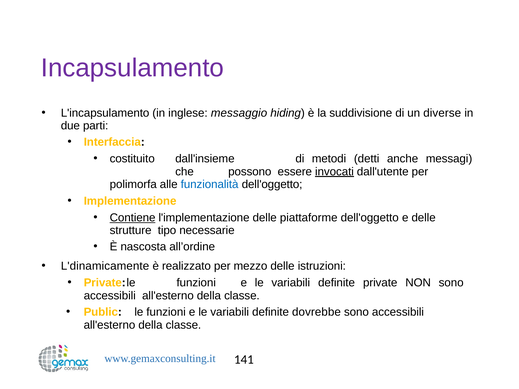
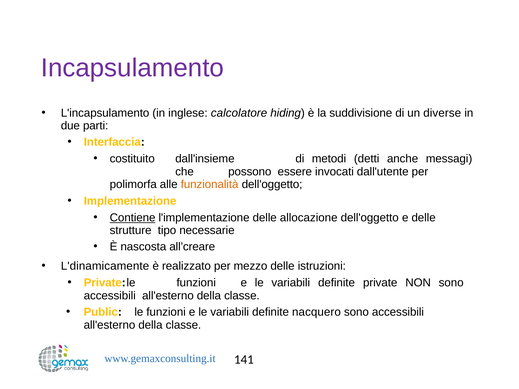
messaggio: messaggio -> calcolatore (239, 113)
invocati underline: present -> none (334, 172)
funzionalità colour: blue -> orange (210, 184)
piattaforme: piattaforme -> allocazione (309, 218)
all’ordine: all’ordine -> all’creare (192, 247)
dovrebbe: dovrebbe -> nacquero (316, 312)
